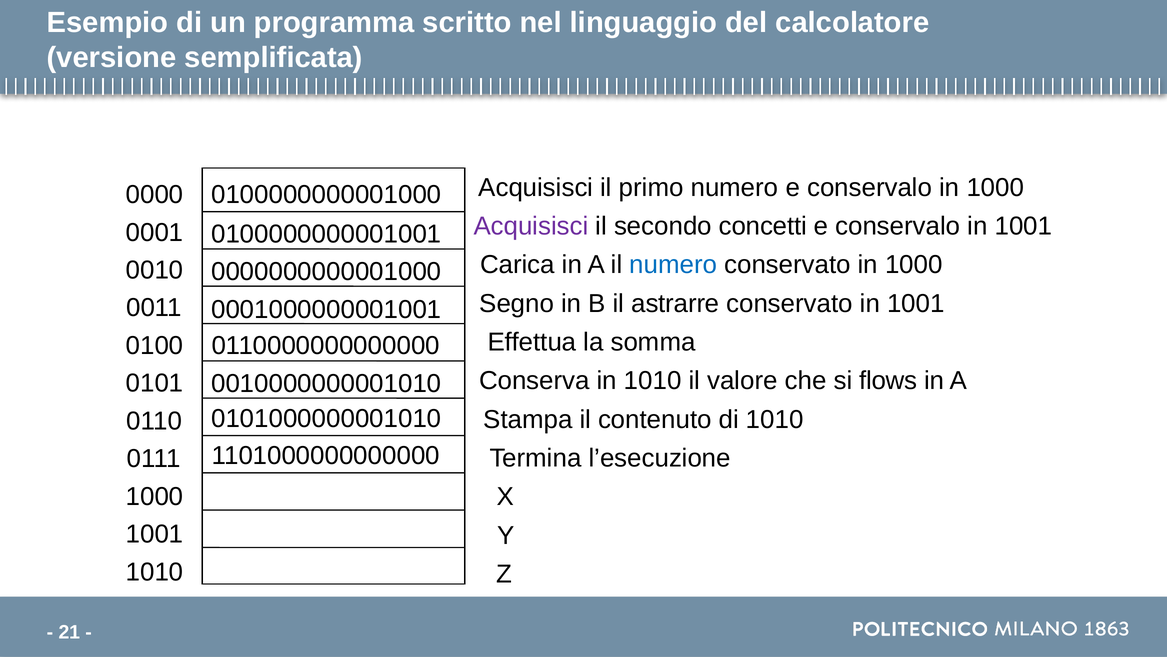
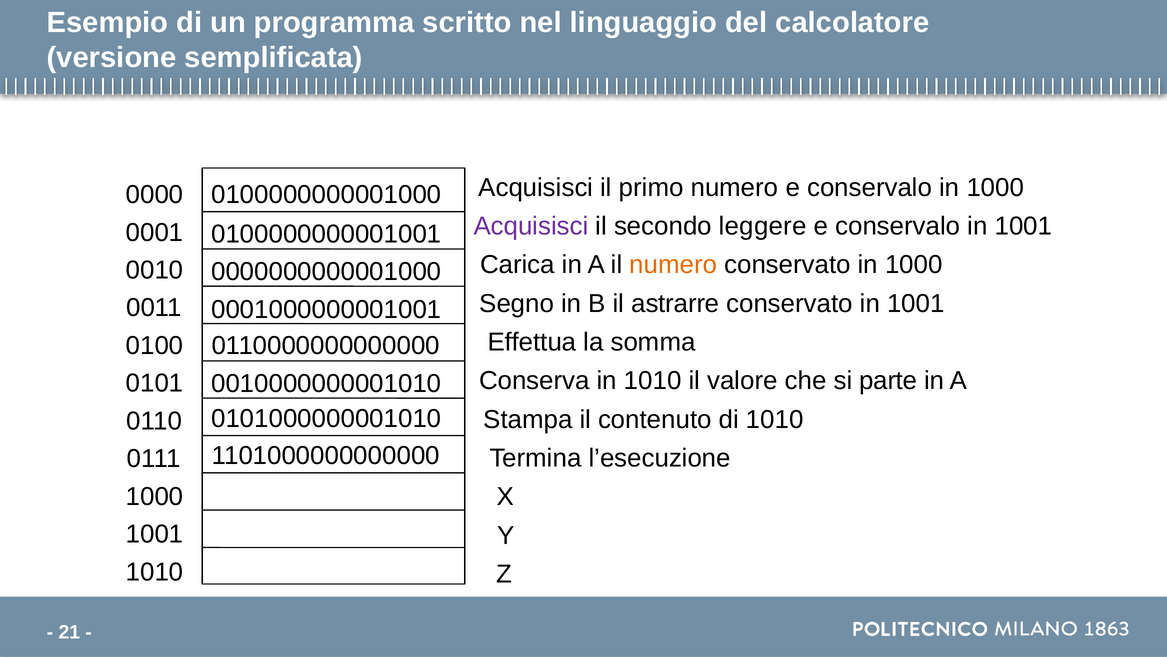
concetti: concetti -> leggere (763, 226)
numero colour: blue -> orange (673, 264)
flows: flows -> parte (888, 381)
